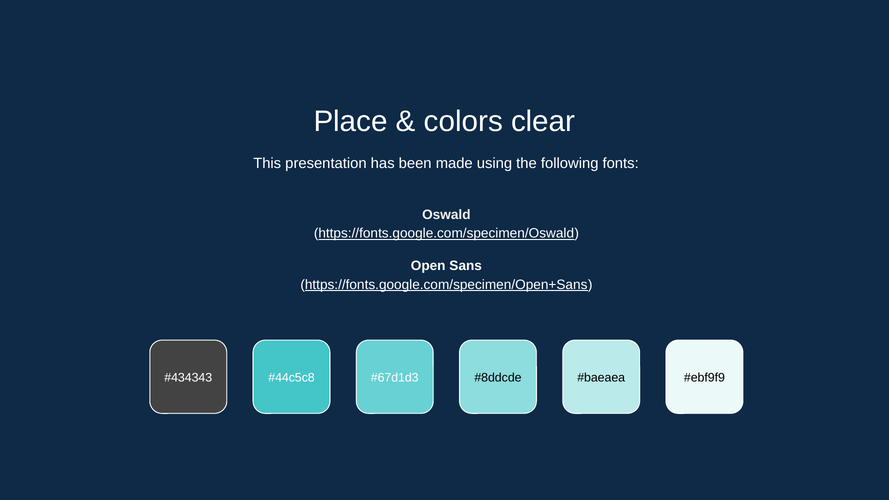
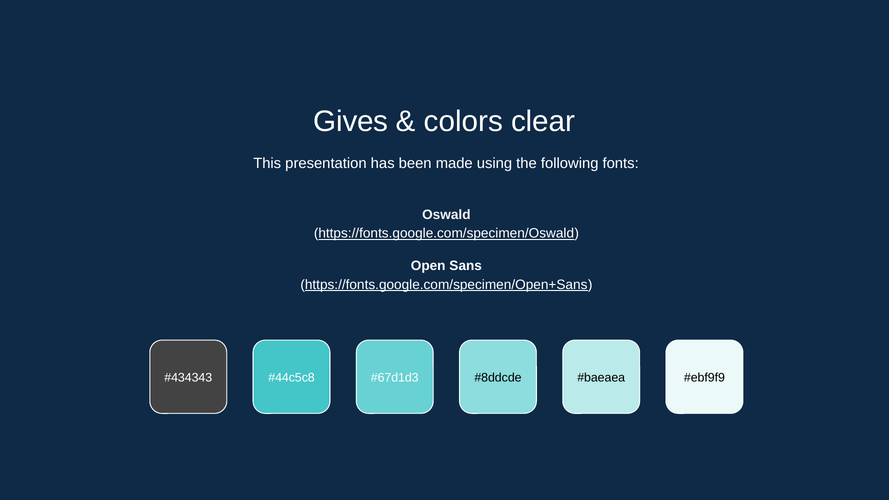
Place: Place -> Gives (351, 122)
